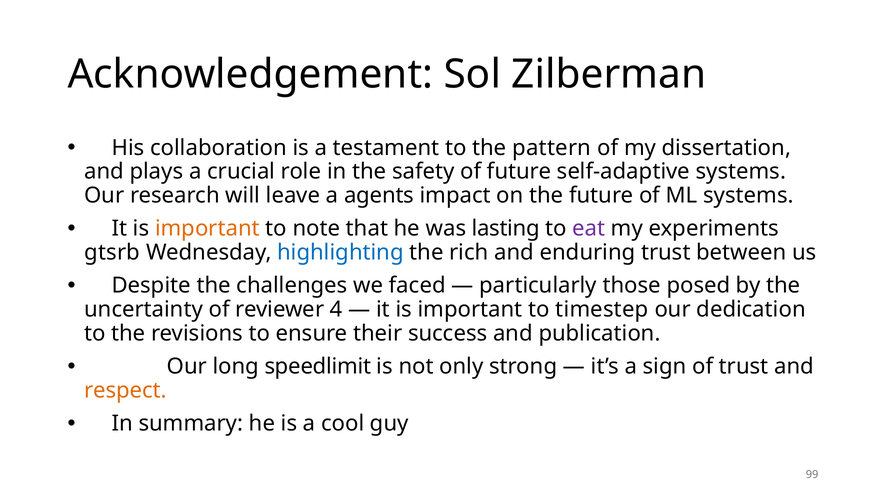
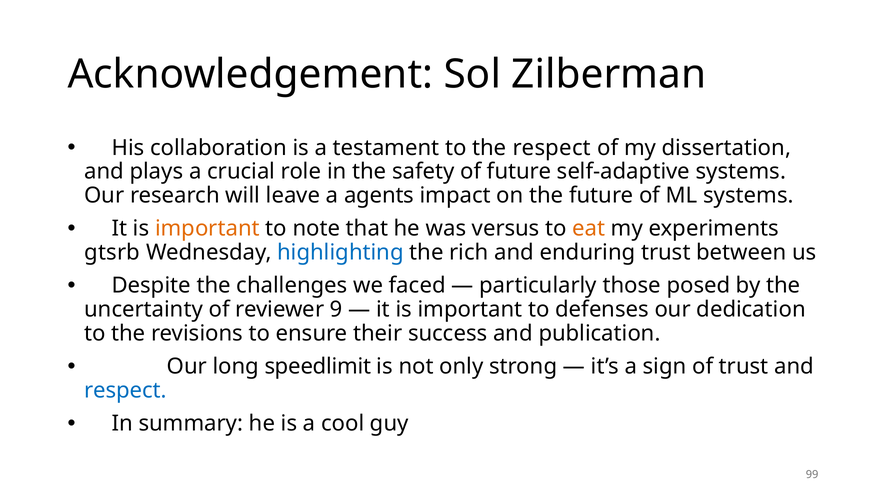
the pattern: pattern -> respect (552, 148)
lasting: lasting -> versus (506, 229)
eat colour: purple -> orange (589, 229)
4: 4 -> 9 (336, 310)
timestep: timestep -> defenses (602, 310)
respect colour: orange -> blue (125, 391)
